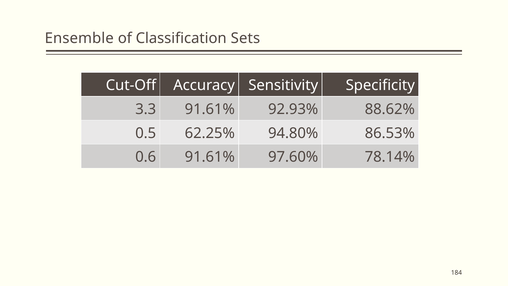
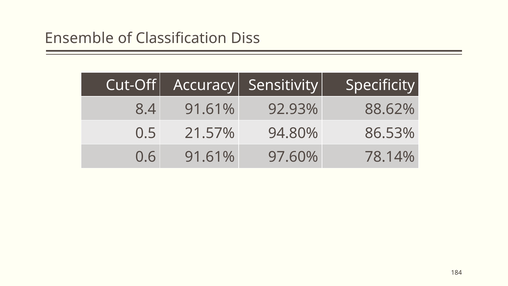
Sets: Sets -> Diss (245, 38)
3.3: 3.3 -> 8.4 (146, 109)
62.25%: 62.25% -> 21.57% (210, 133)
